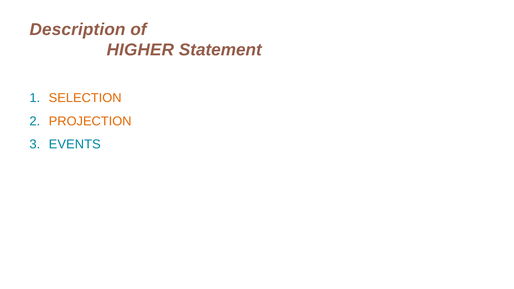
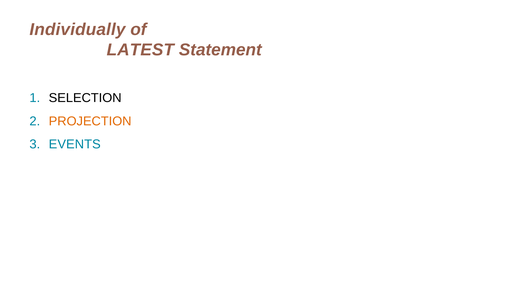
Description: Description -> Individually (77, 29)
HIGHER: HIGHER -> LATEST (140, 50)
SELECTION colour: orange -> black (85, 98)
